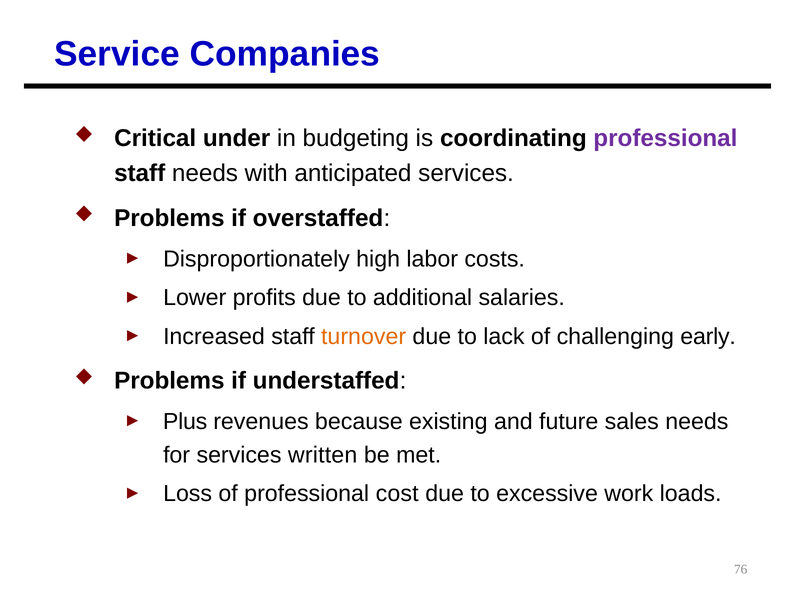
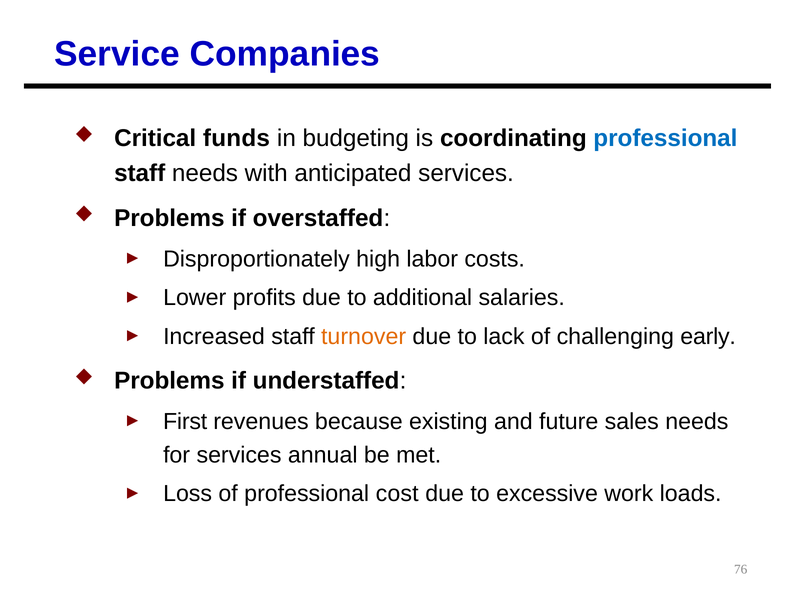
under: under -> funds (236, 139)
professional colour: purple -> blue (665, 139)
Plus: Plus -> First (185, 422)
written: written -> annual (323, 455)
